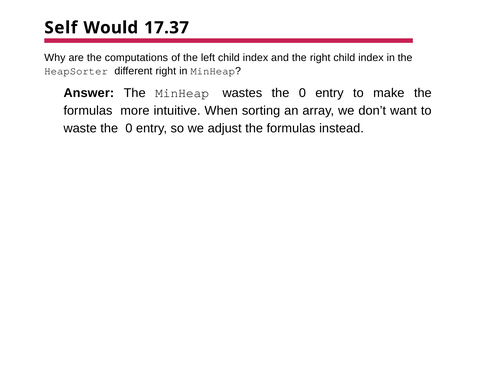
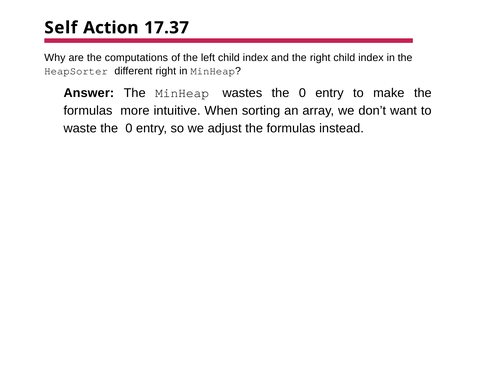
Would: Would -> Action (111, 28)
